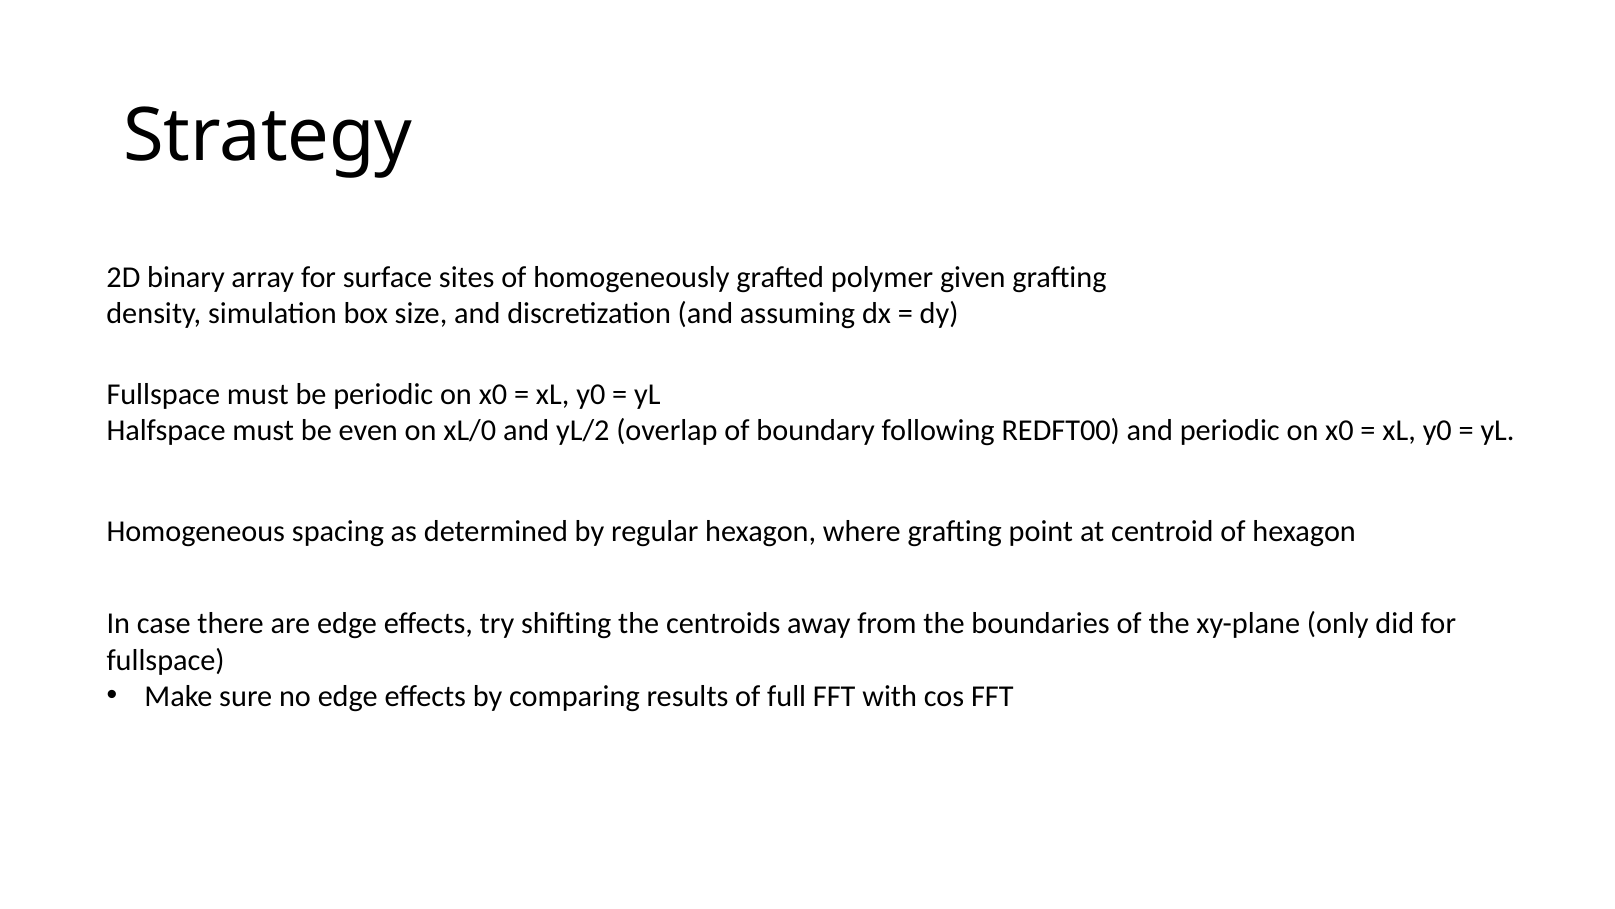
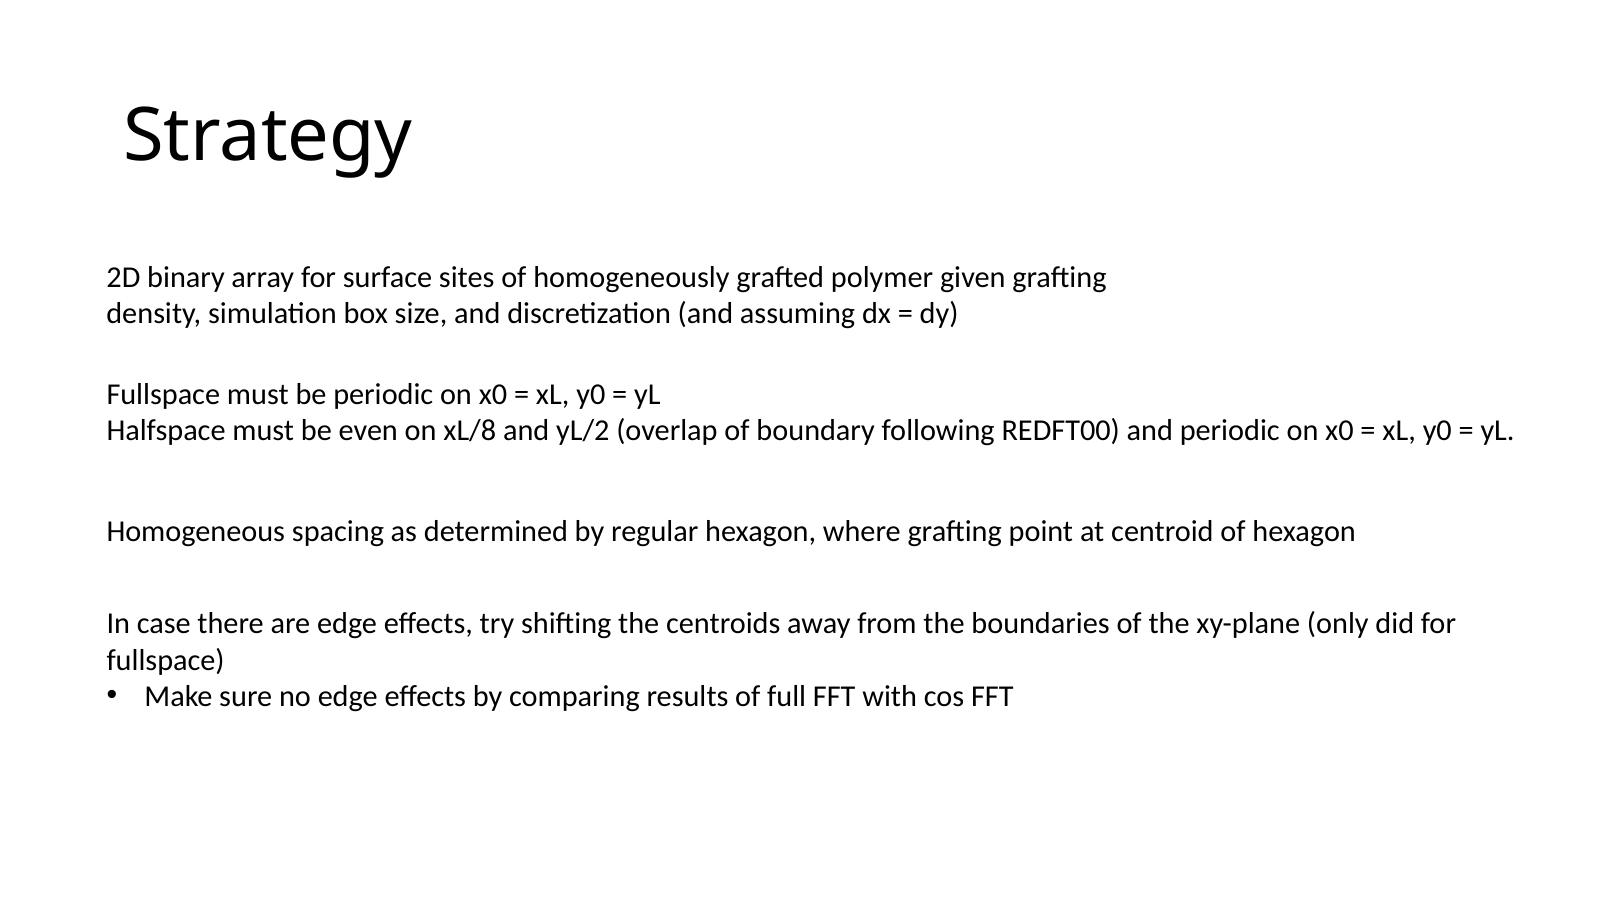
xL/0: xL/0 -> xL/8 (470, 430)
